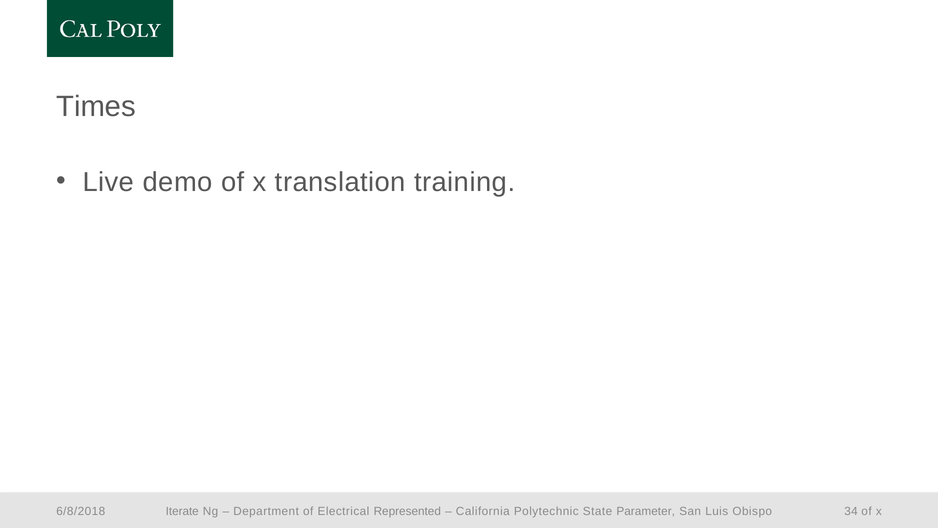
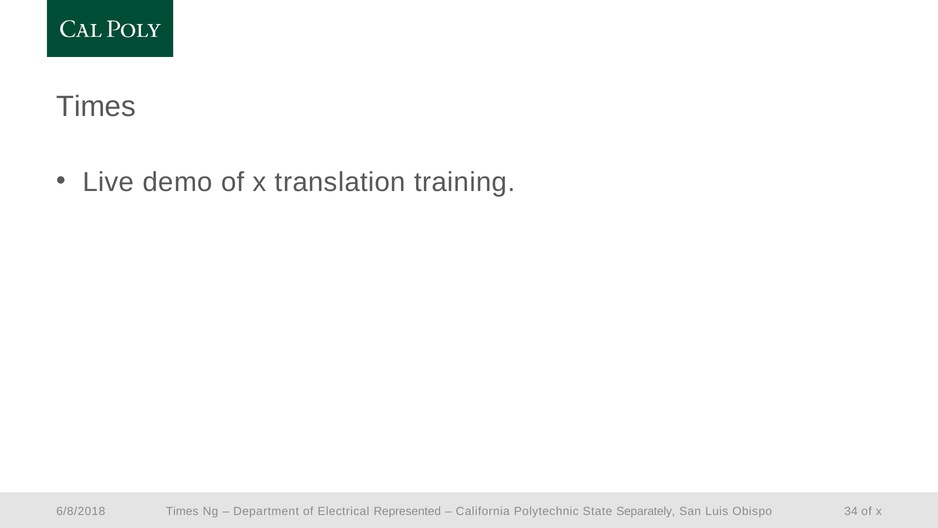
Iterate: Iterate -> Times (182, 511)
Parameter: Parameter -> Separately (646, 511)
